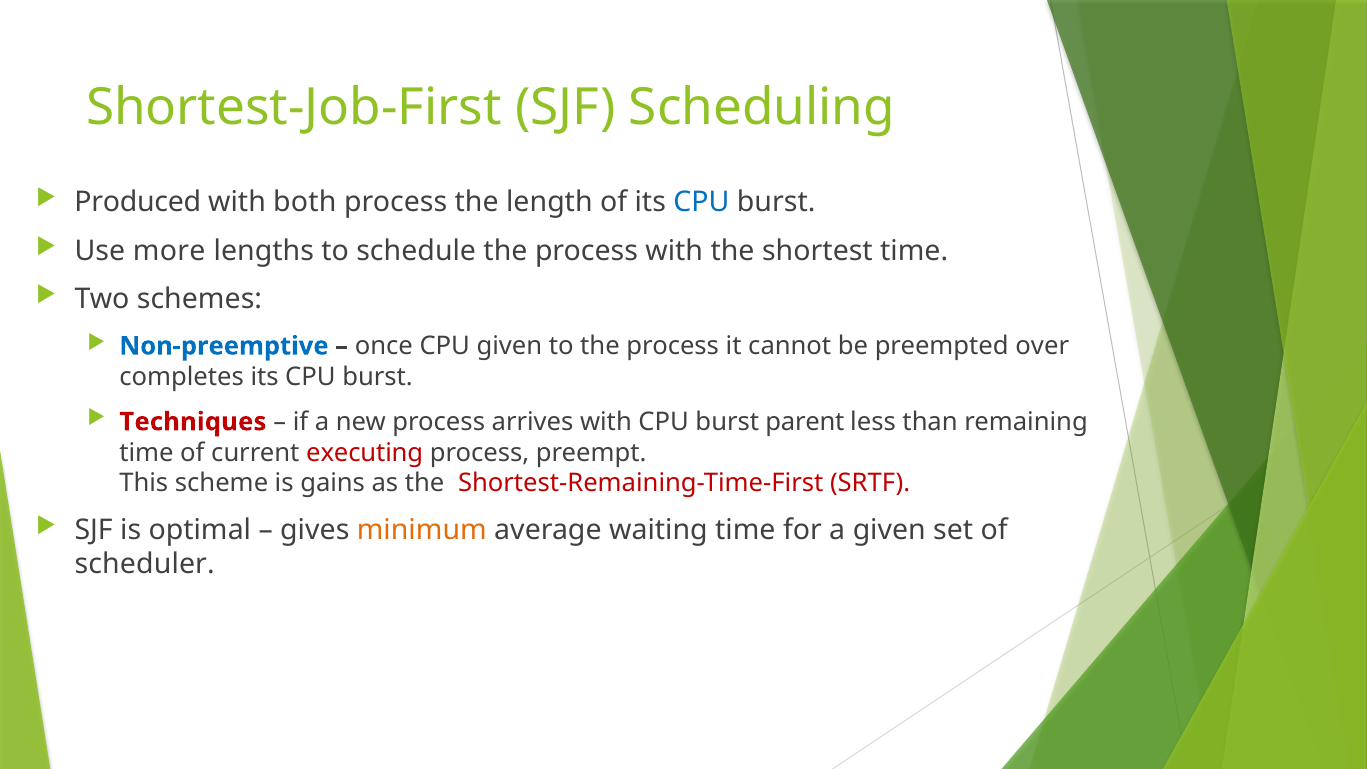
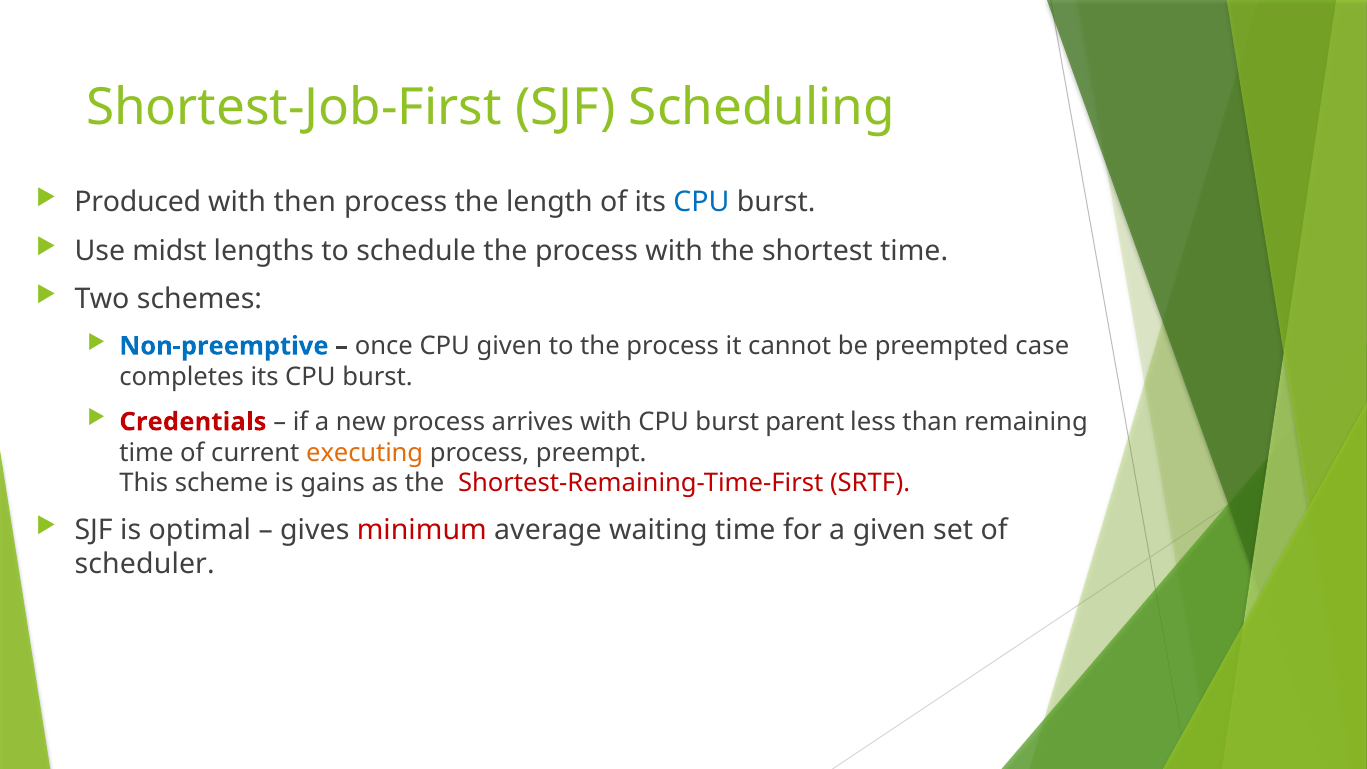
both: both -> then (305, 203)
more: more -> midst (170, 251)
over: over -> case (1042, 346)
Techniques: Techniques -> Credentials (193, 422)
executing colour: red -> orange (365, 453)
minimum colour: orange -> red (422, 530)
